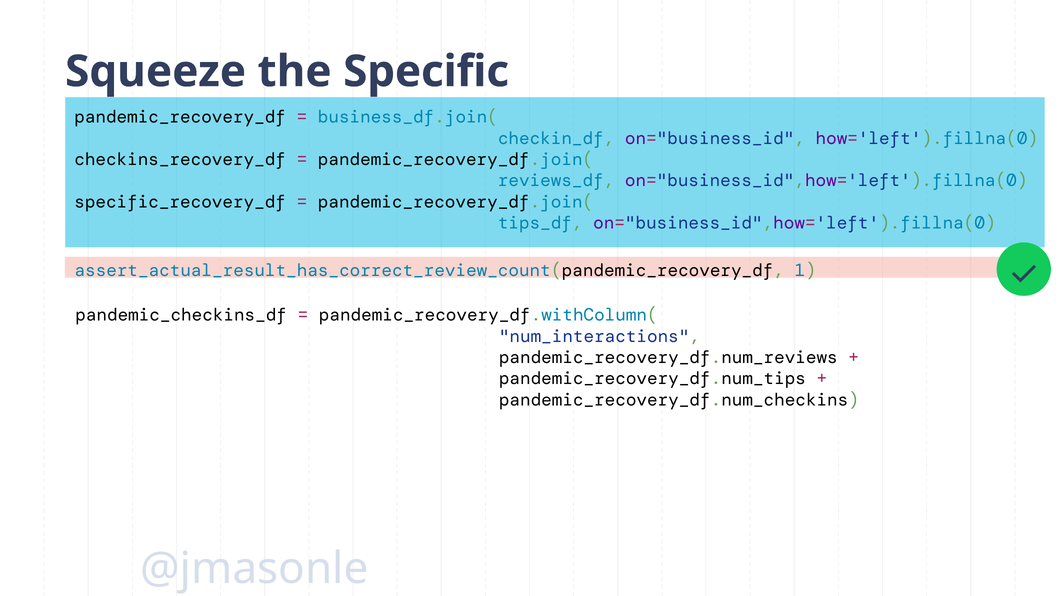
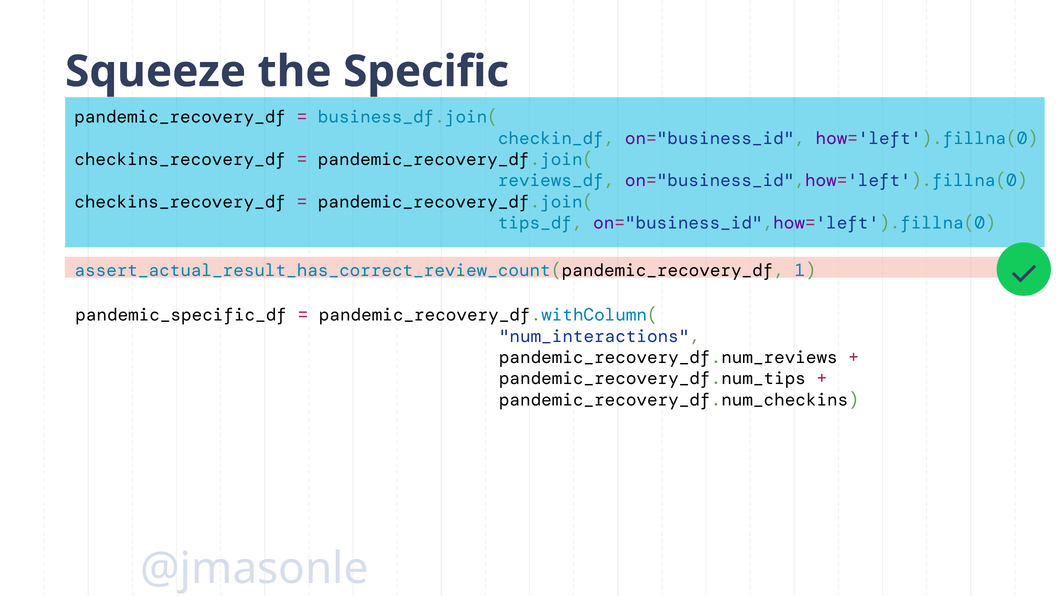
specific_recovery_df: specific_recovery_df -> checkins_recovery_df (180, 202)
pandemic_checkins_df: pandemic_checkins_df -> pandemic_specific_df (181, 315)
